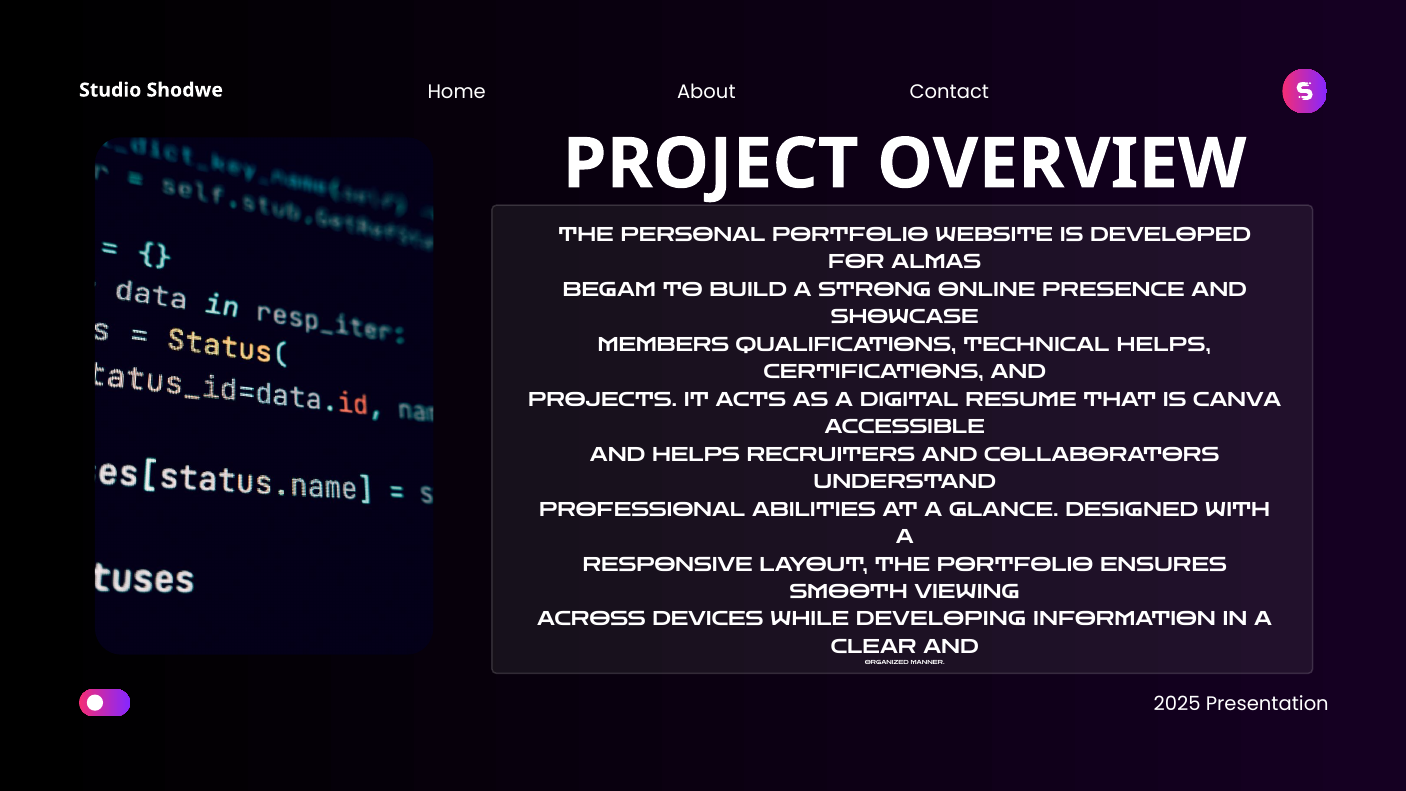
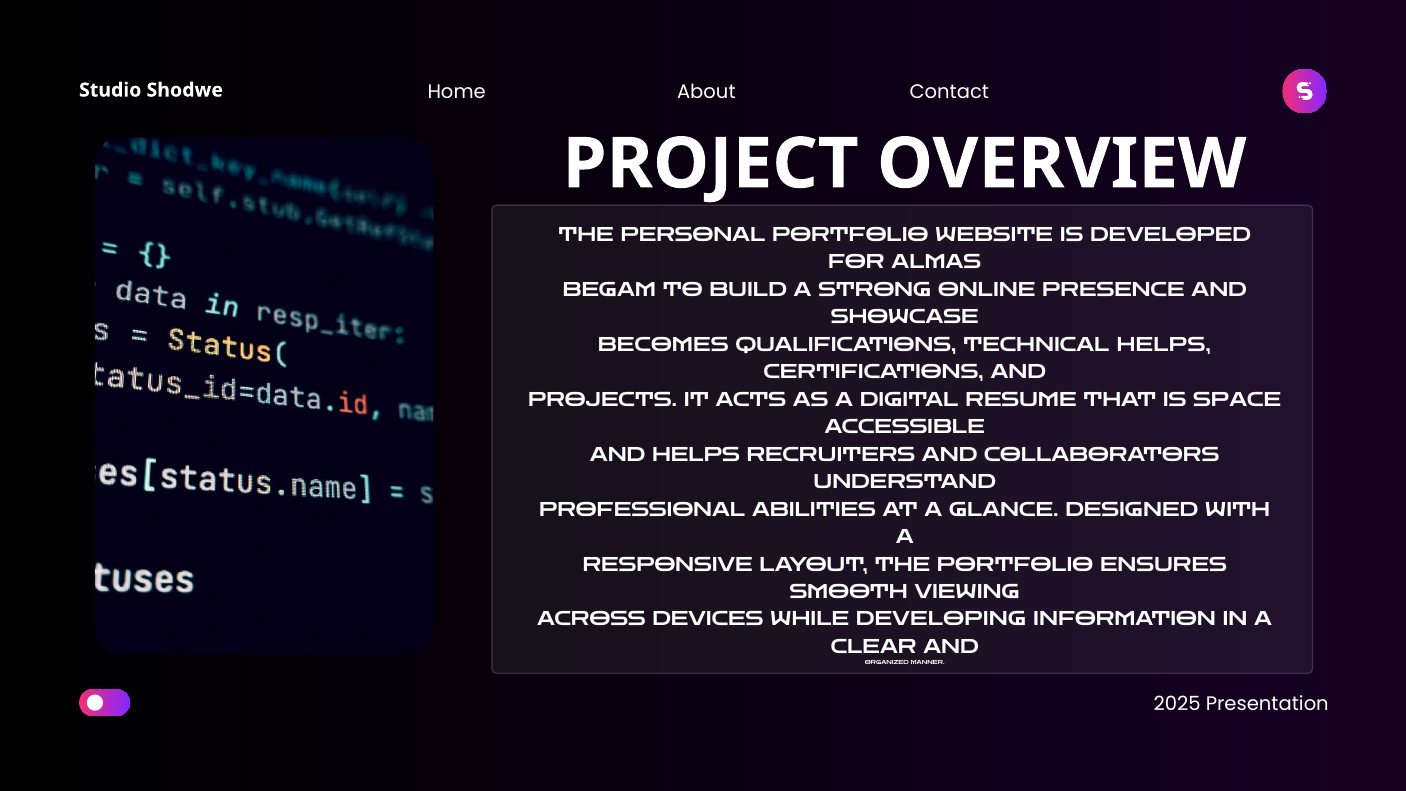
MEMBERS: MEMBERS -> BECOMES (663, 345)
CANVA: CANVA -> SPACE (1237, 400)
